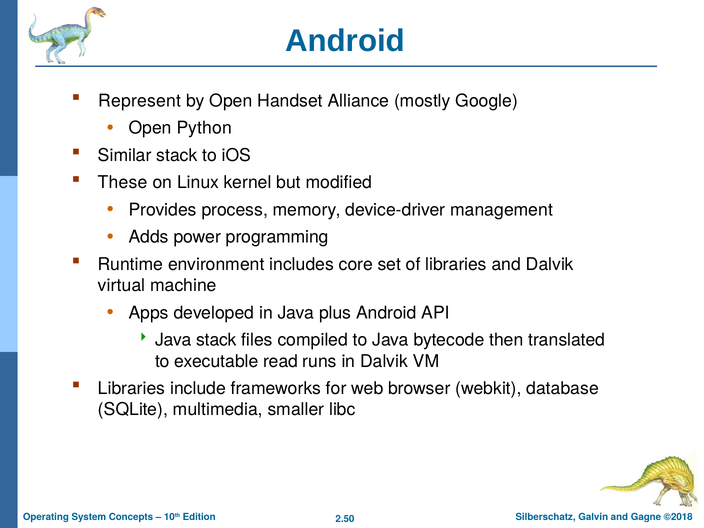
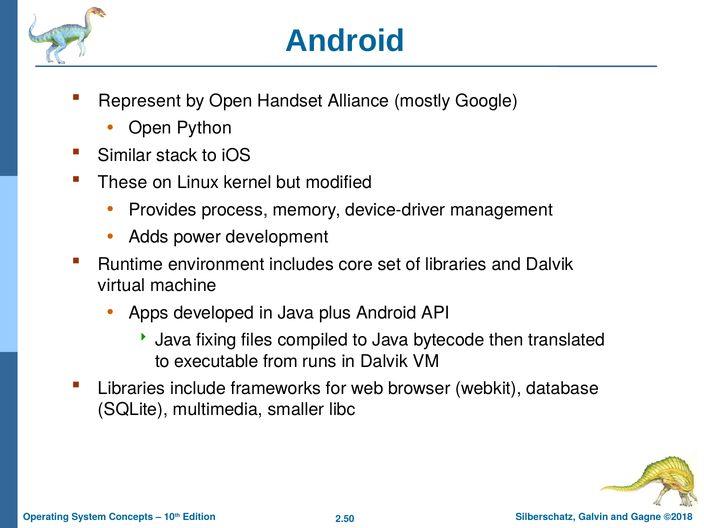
programming: programming -> development (277, 237)
Java stack: stack -> fixing (217, 340)
read: read -> from (281, 361)
